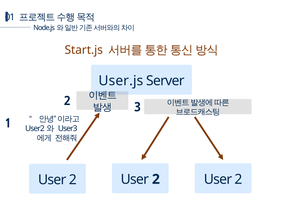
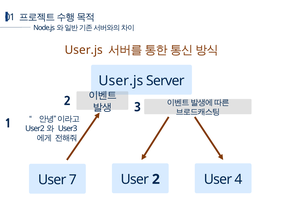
Start.js: Start.js -> User.js (84, 50)
2 User 2: 2 -> 4 (239, 179)
2: 2 -> 7 (73, 179)
